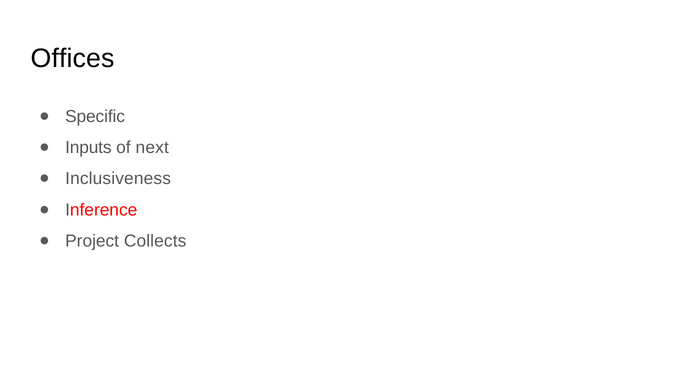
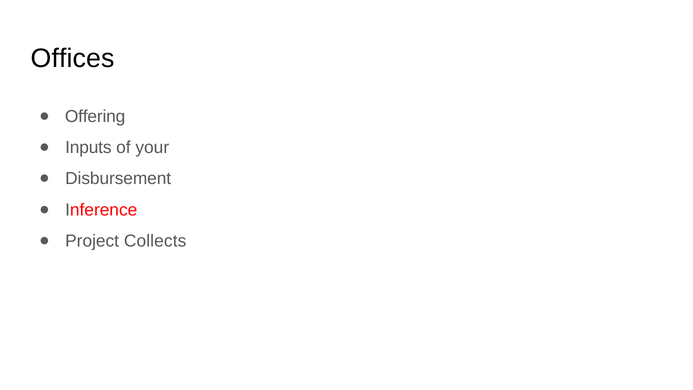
Specific: Specific -> Offering (95, 116)
next: next -> your (152, 147)
Inclusiveness: Inclusiveness -> Disbursement (118, 179)
